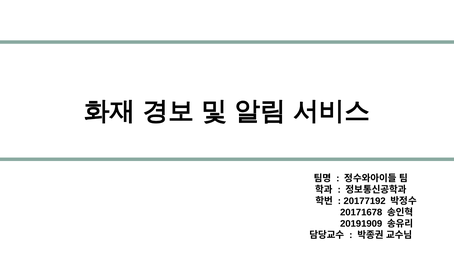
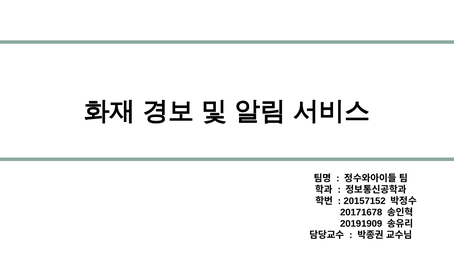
20177192: 20177192 -> 20157152 (365, 201)
